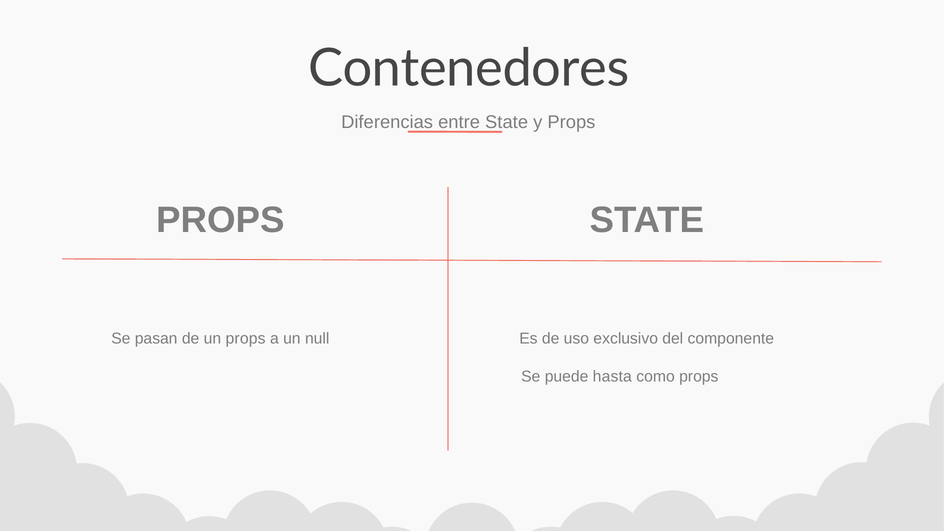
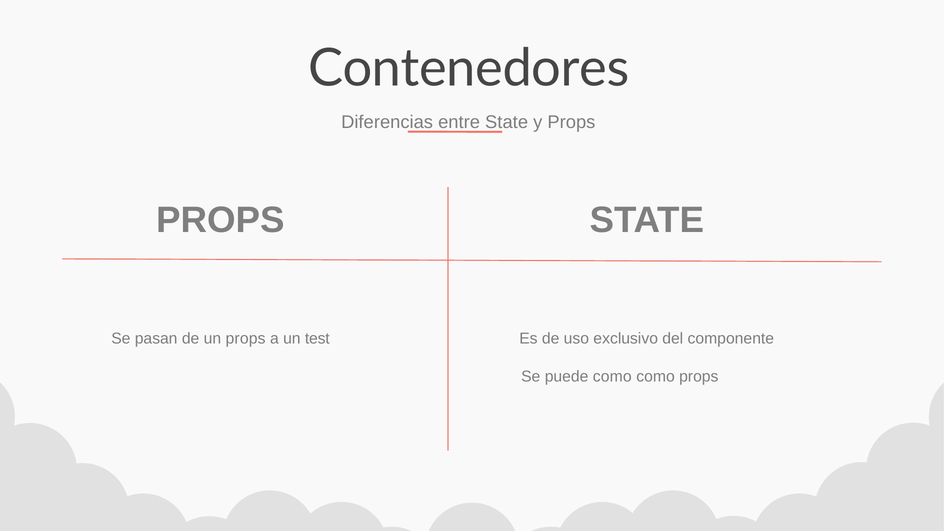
null: null -> test (317, 338)
puede hasta: hasta -> como (612, 377)
